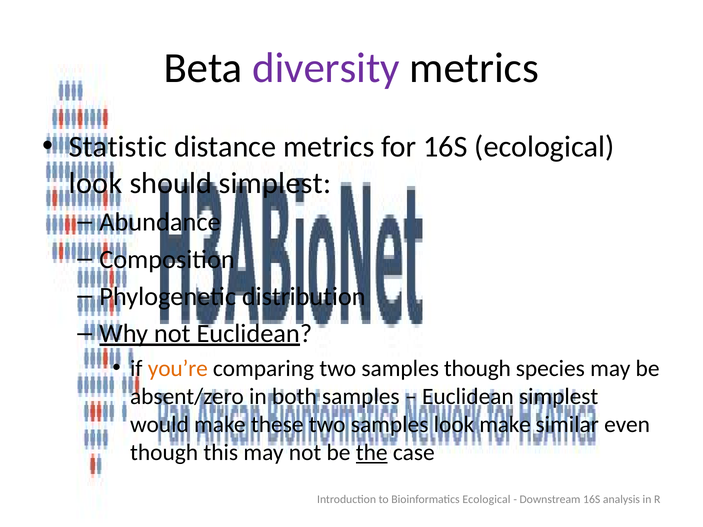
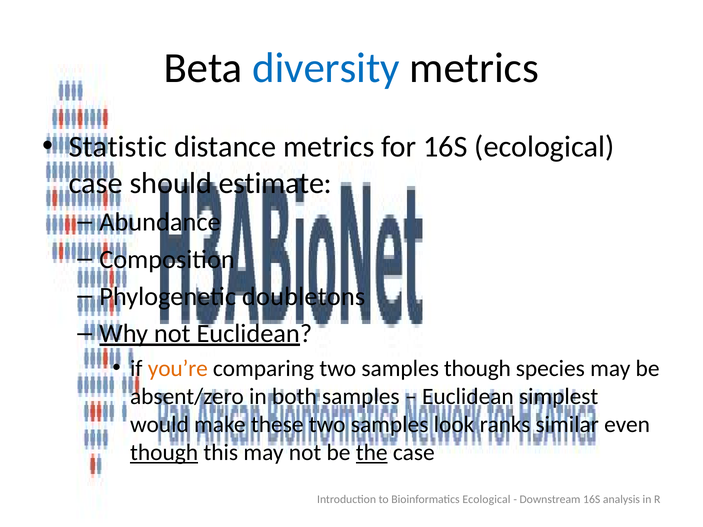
diversity colour: purple -> blue (326, 68)
look: look -> case (96, 183)
should simplest: simplest -> estimate (275, 183)
distribution: distribution -> doubletons (304, 297)
look make: make -> ranks (505, 425)
though underline: none -> present (164, 453)
